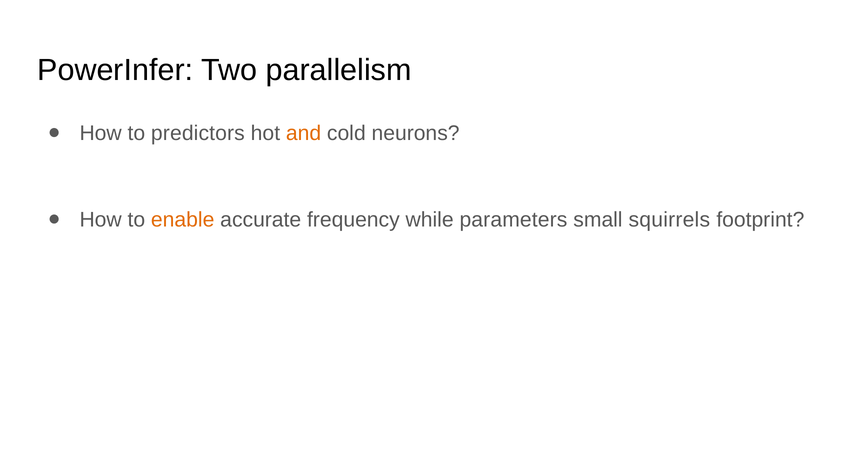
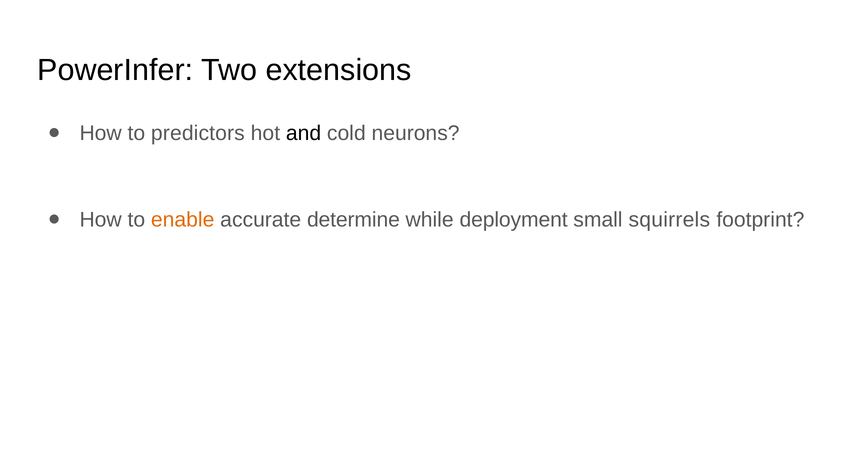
parallelism: parallelism -> extensions (339, 70)
and colour: orange -> black (304, 133)
frequency: frequency -> determine (353, 219)
parameters: parameters -> deployment (514, 219)
